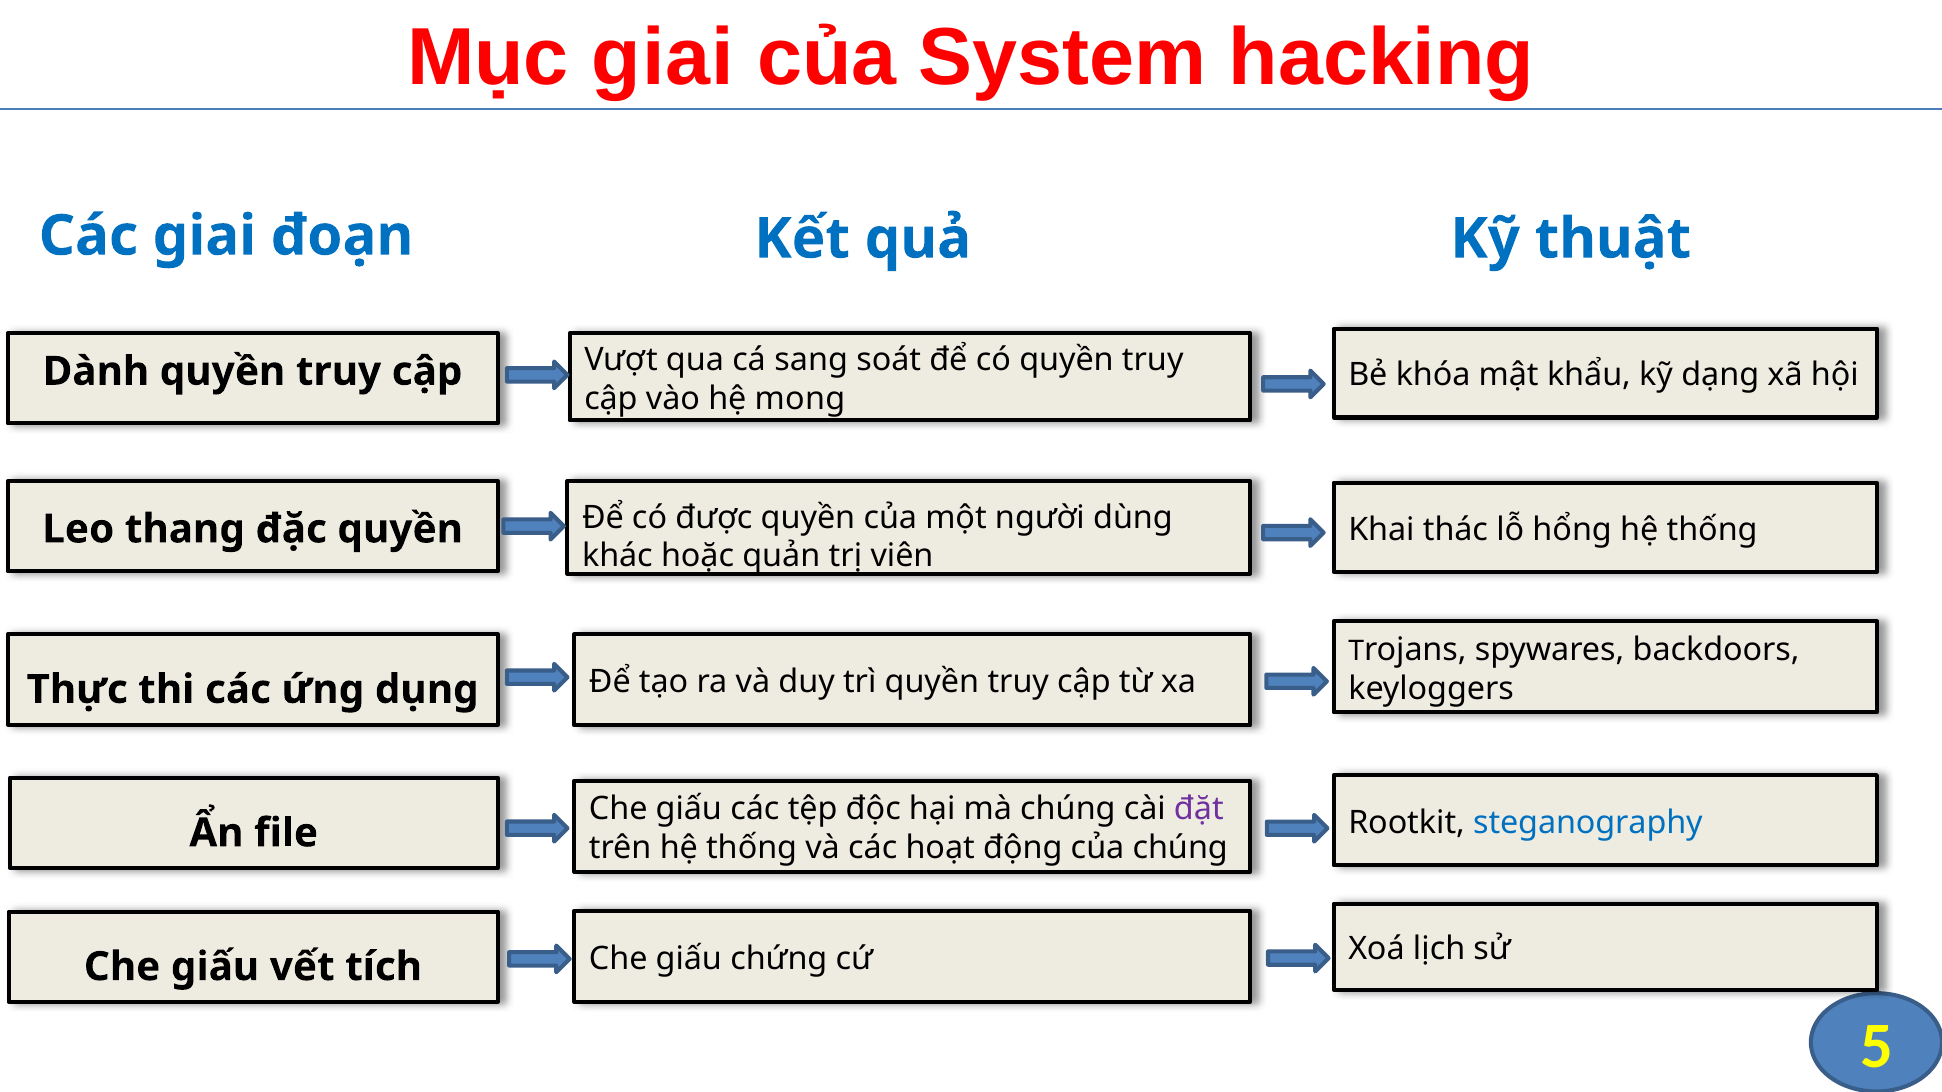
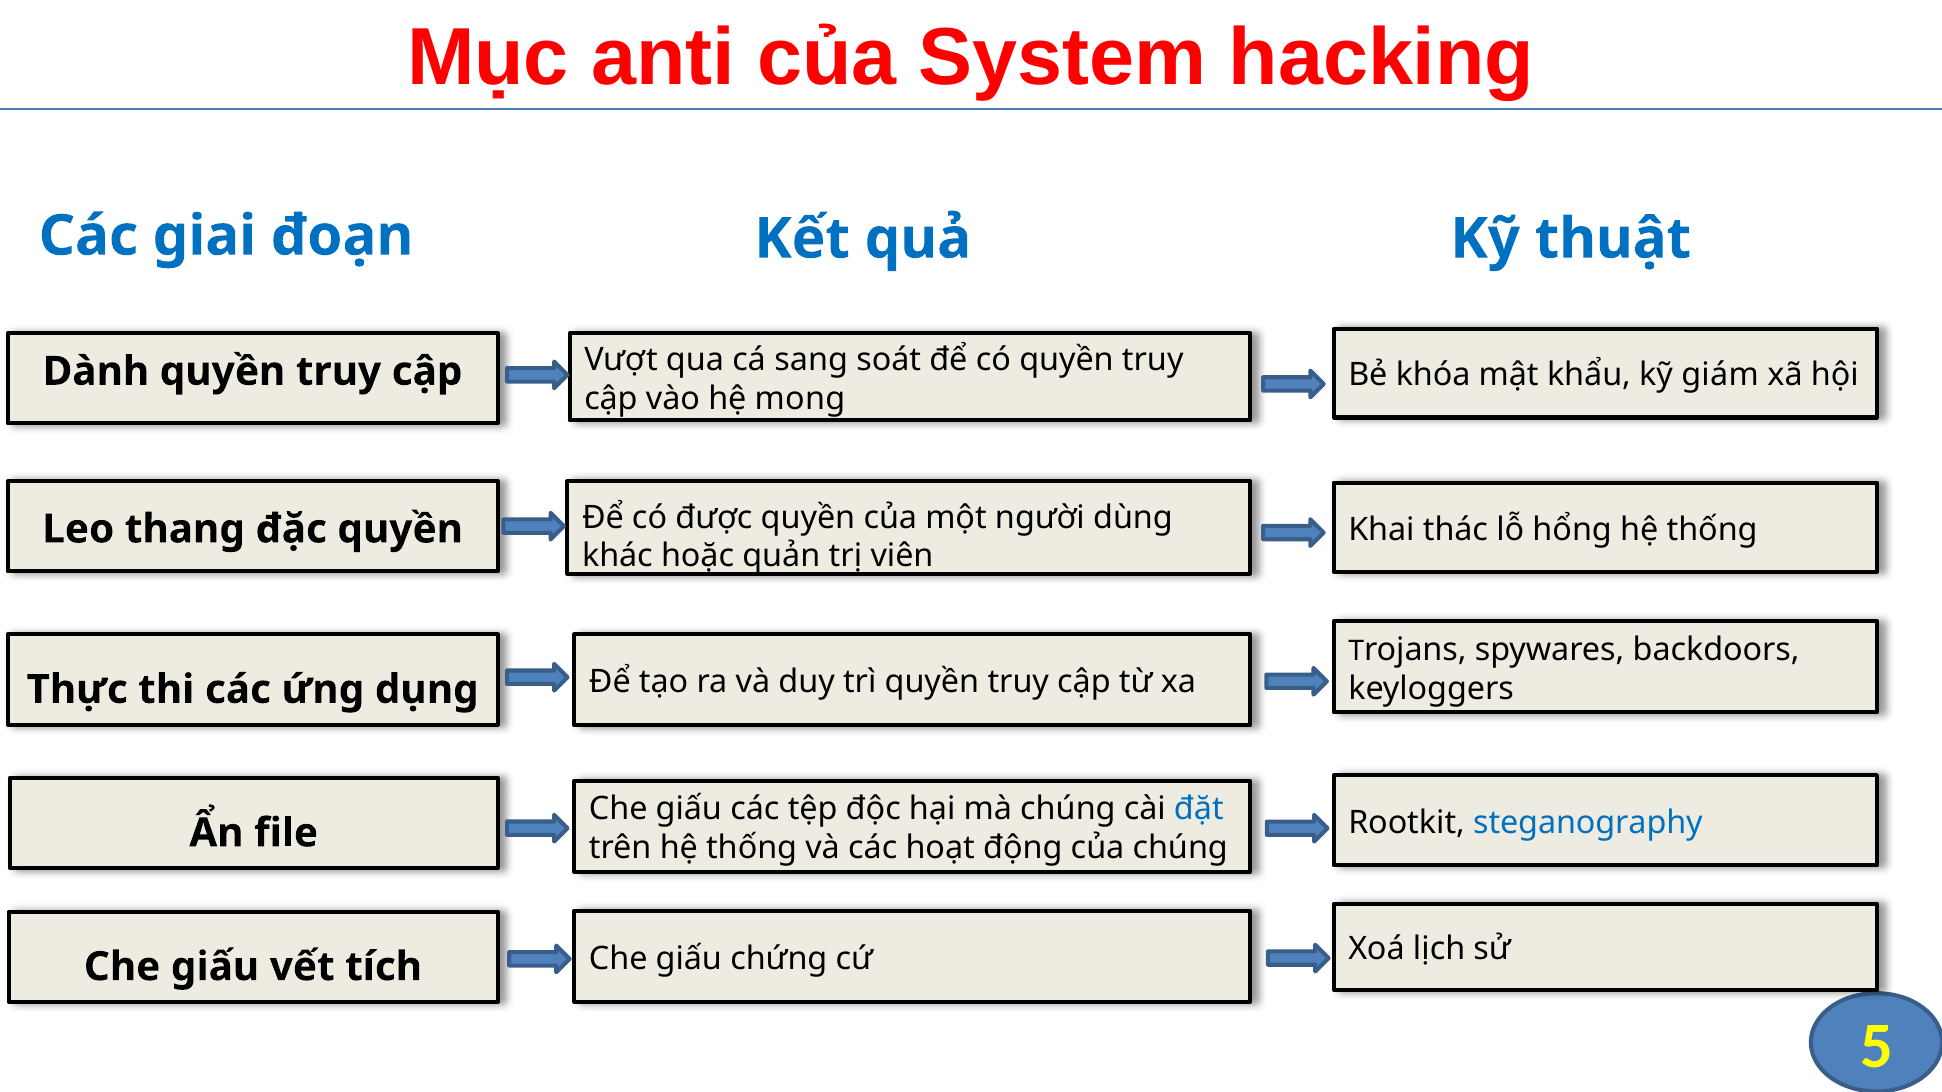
Mục giai: giai -> anti (663, 58)
dạng: dạng -> giám (1720, 375)
đặt colour: purple -> blue (1199, 809)
